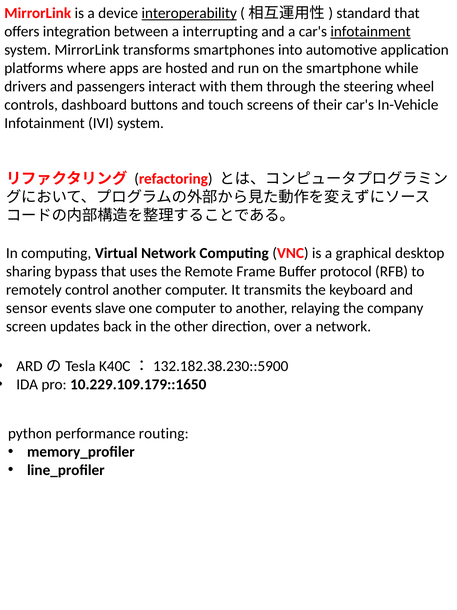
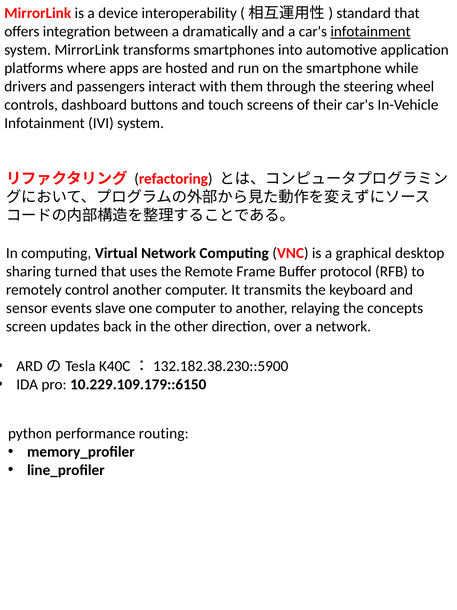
interoperability underline: present -> none (189, 13)
interrupting: interrupting -> dramatically (220, 31)
bypass: bypass -> turned (76, 271)
company: company -> concepts (395, 308)
10.229.109.179::1650: 10.229.109.179::1650 -> 10.229.109.179::6150 (138, 384)
